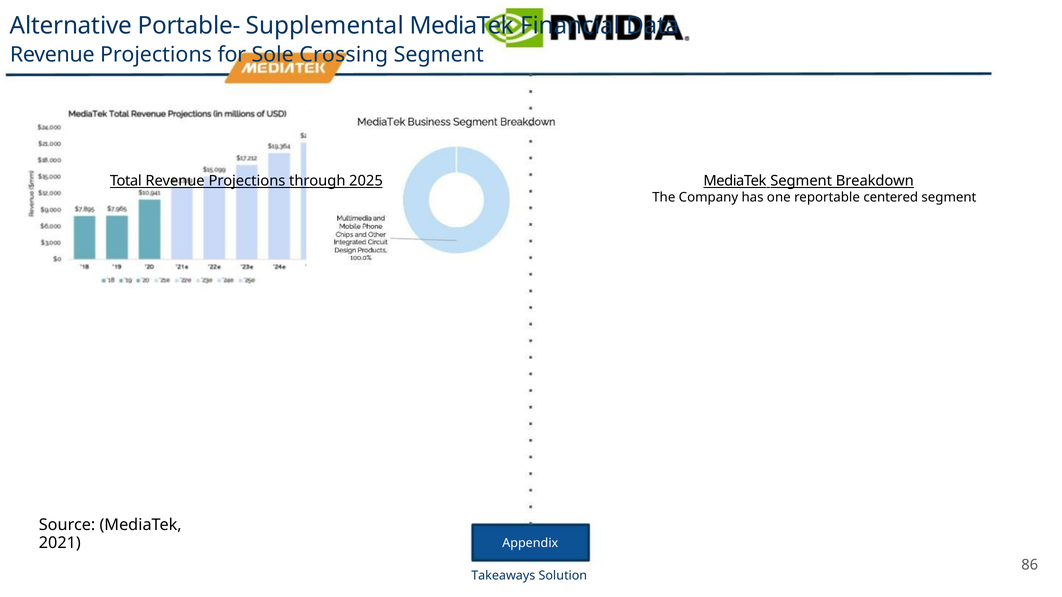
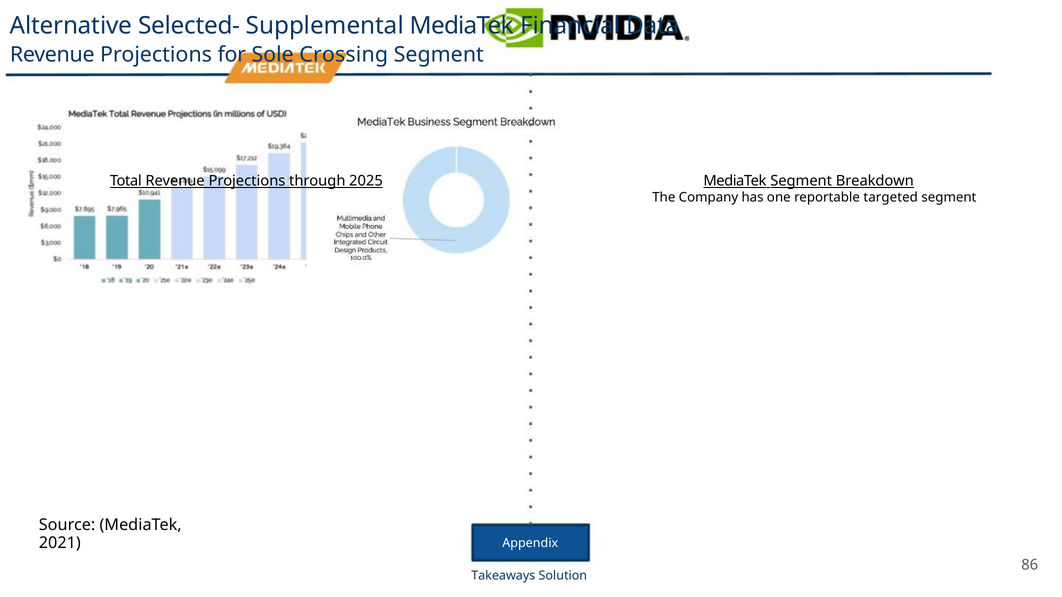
Portable-: Portable- -> Selected- (189, 26)
centered: centered -> targeted (891, 198)
